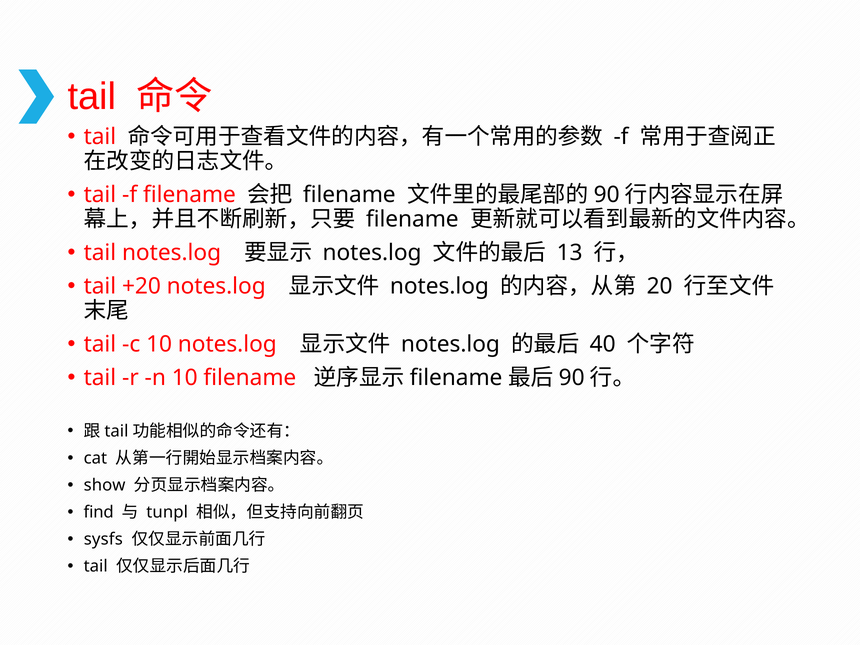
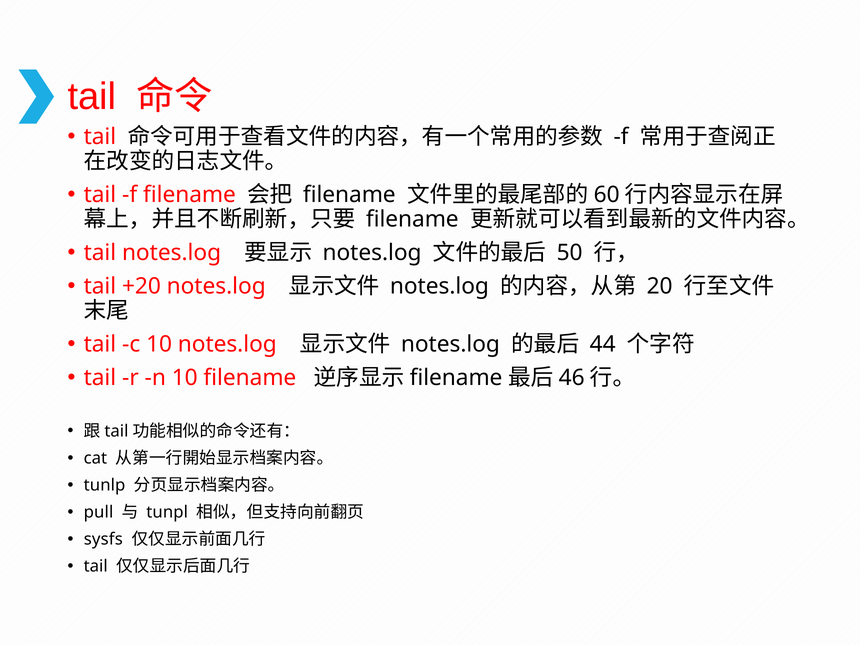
90: 90 -> 60 (607, 195)
13: 13 -> 50 (570, 253)
40: 40 -> 44 (603, 344)
90: 90 -> 46 (572, 378)
show: show -> tunlp (105, 485)
find: find -> pull (99, 512)
